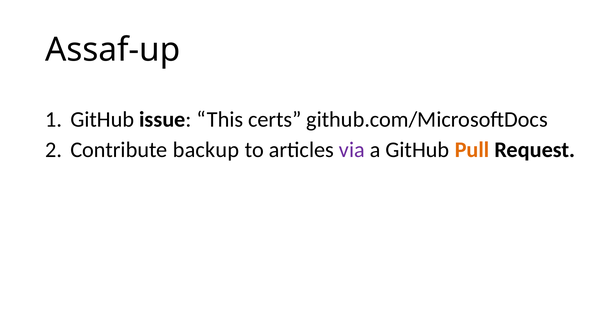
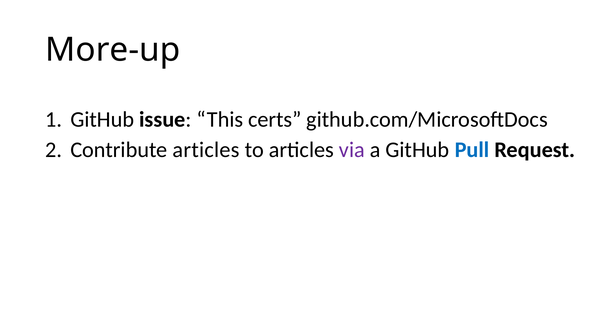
Assaf-up: Assaf-up -> More-up (113, 50)
Contribute backup: backup -> articles (206, 150)
Pull colour: orange -> blue (472, 150)
